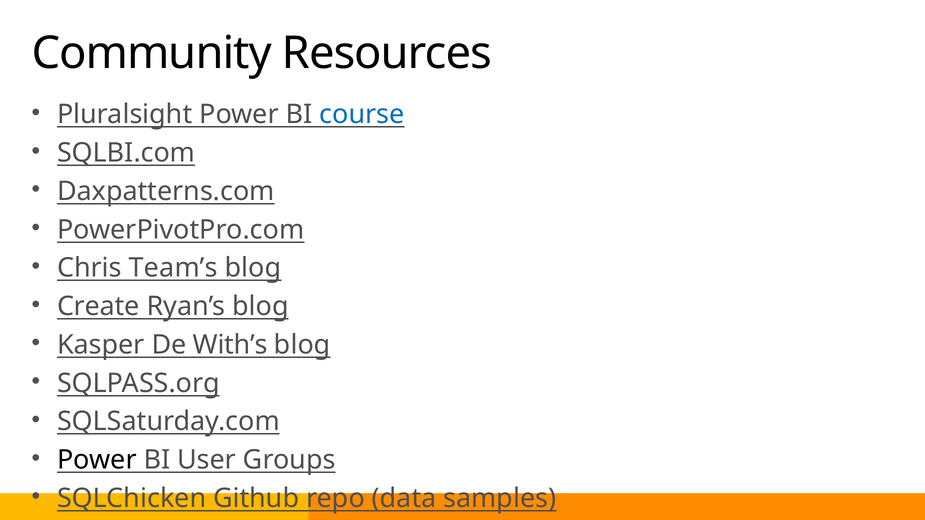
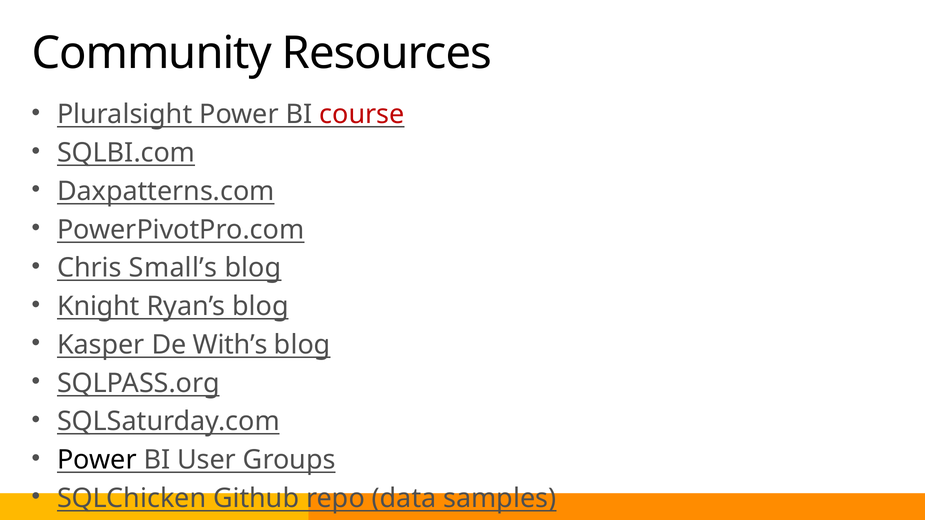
course colour: blue -> red (362, 115)
Team’s: Team’s -> Small’s (173, 268)
Create: Create -> Knight (98, 307)
